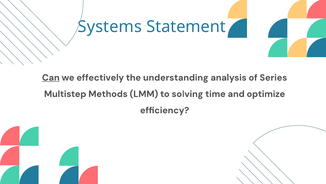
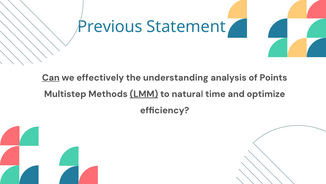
Systems: Systems -> Previous (110, 27)
Series: Series -> Points (273, 77)
LMM underline: none -> present (144, 94)
solving: solving -> natural (187, 94)
